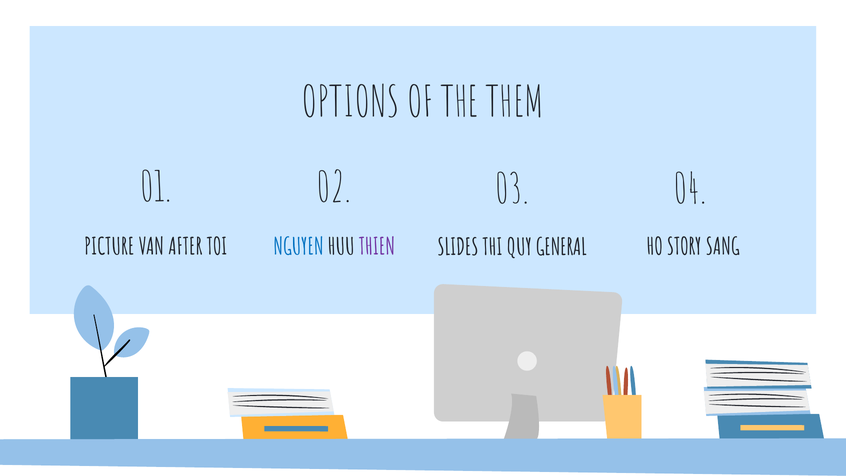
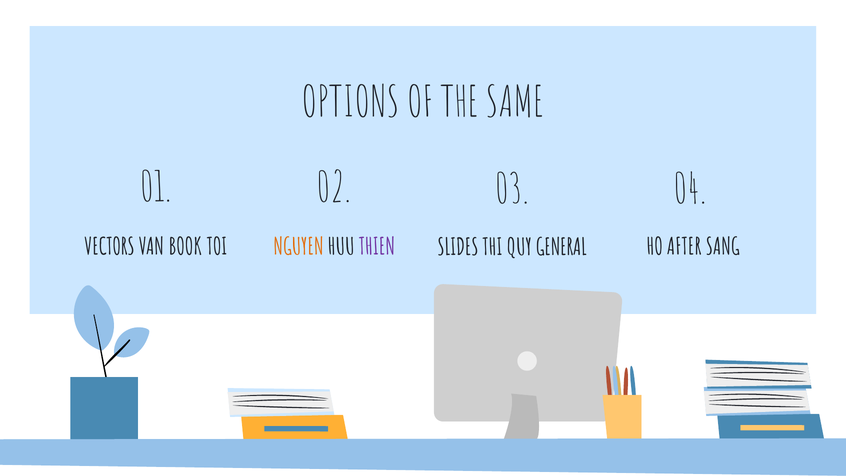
THEM: THEM -> SAME (515, 103)
STORY: STORY -> AFTER (684, 247)
PICTURE: PICTURE -> VECTORS (109, 247)
AFTER: AFTER -> BOOK (185, 247)
NGUYEN colour: blue -> orange (299, 247)
